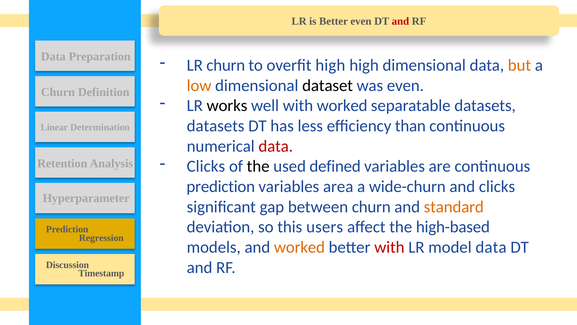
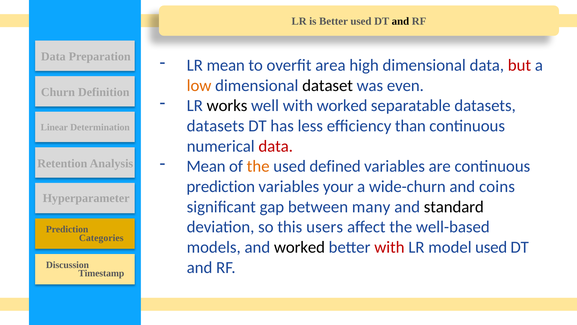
Better even: even -> used (361, 21)
and colour: red -> black (400, 21)
LR churn: churn -> mean (226, 65)
overfit high: high -> area (330, 65)
but colour: orange -> red (519, 65)
Clicks: Clicks -> Mean (206, 166)
the colour: black -> orange (258, 166)
area: area -> your (338, 186)
and clicks: clicks -> coins (497, 186)
between churn: churn -> many (371, 207)
standard colour: orange -> black (454, 207)
high-based: high-based -> well-based (453, 227)
Regression: Regression -> Categories (101, 238)
worked colour: orange -> black (299, 247)
model data: data -> used (491, 247)
